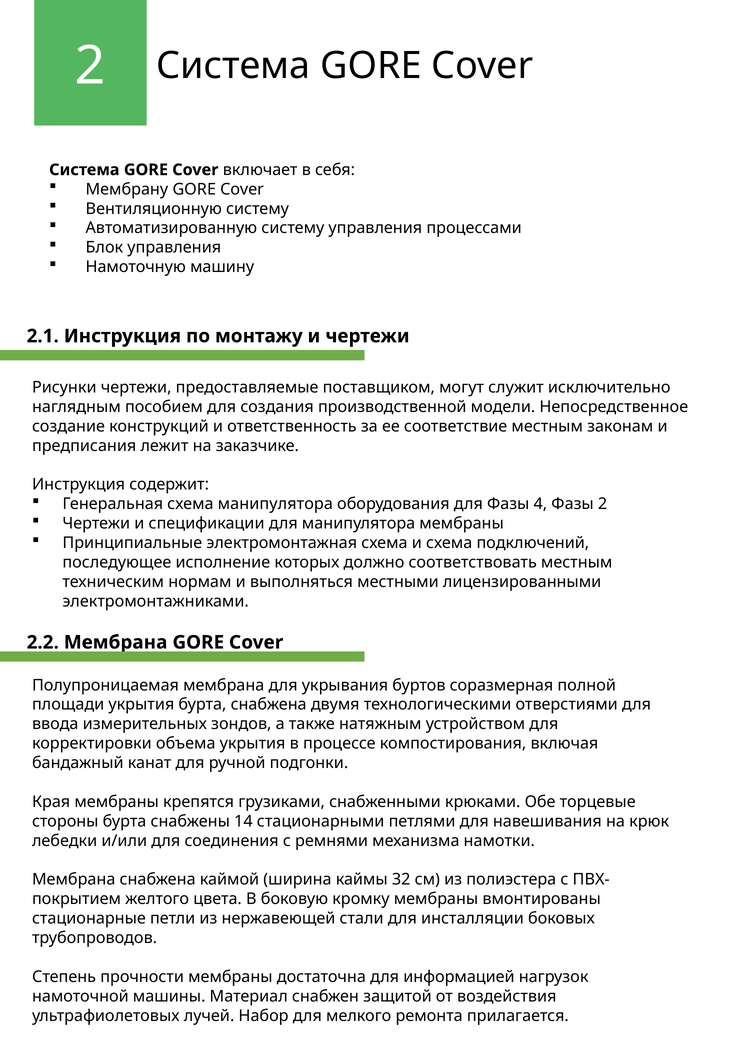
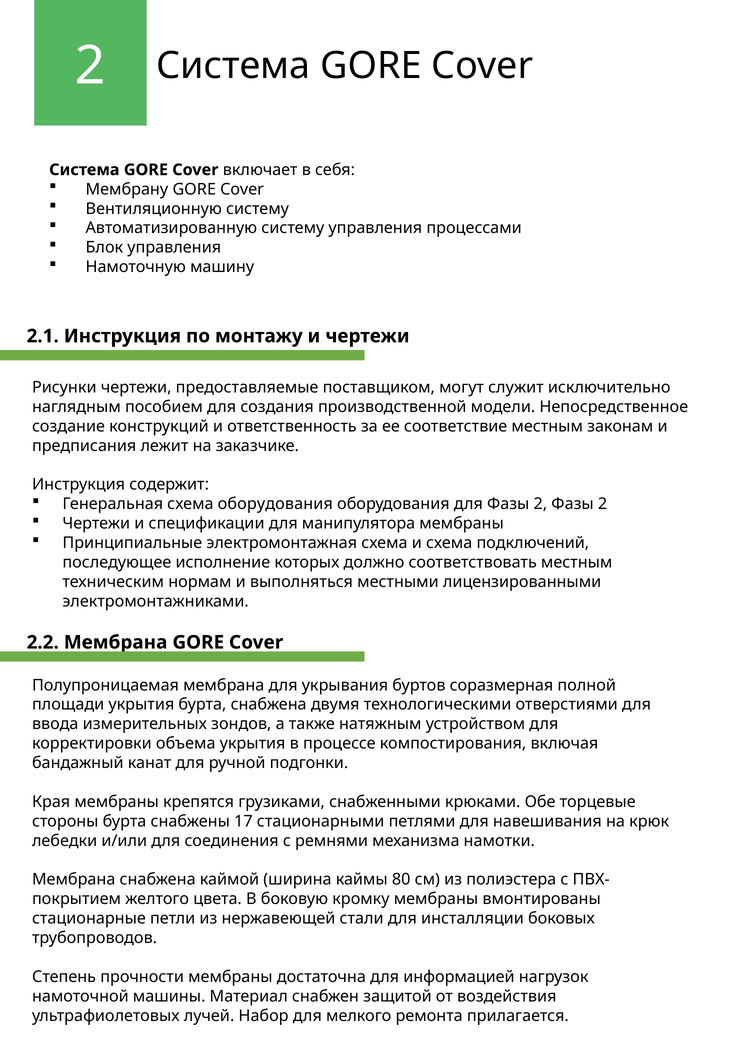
схема манипулятора: манипулятора -> оборудования (275, 504)
для Фазы 4: 4 -> 2 (540, 504)
14: 14 -> 17 (243, 821)
32: 32 -> 80 (401, 880)
